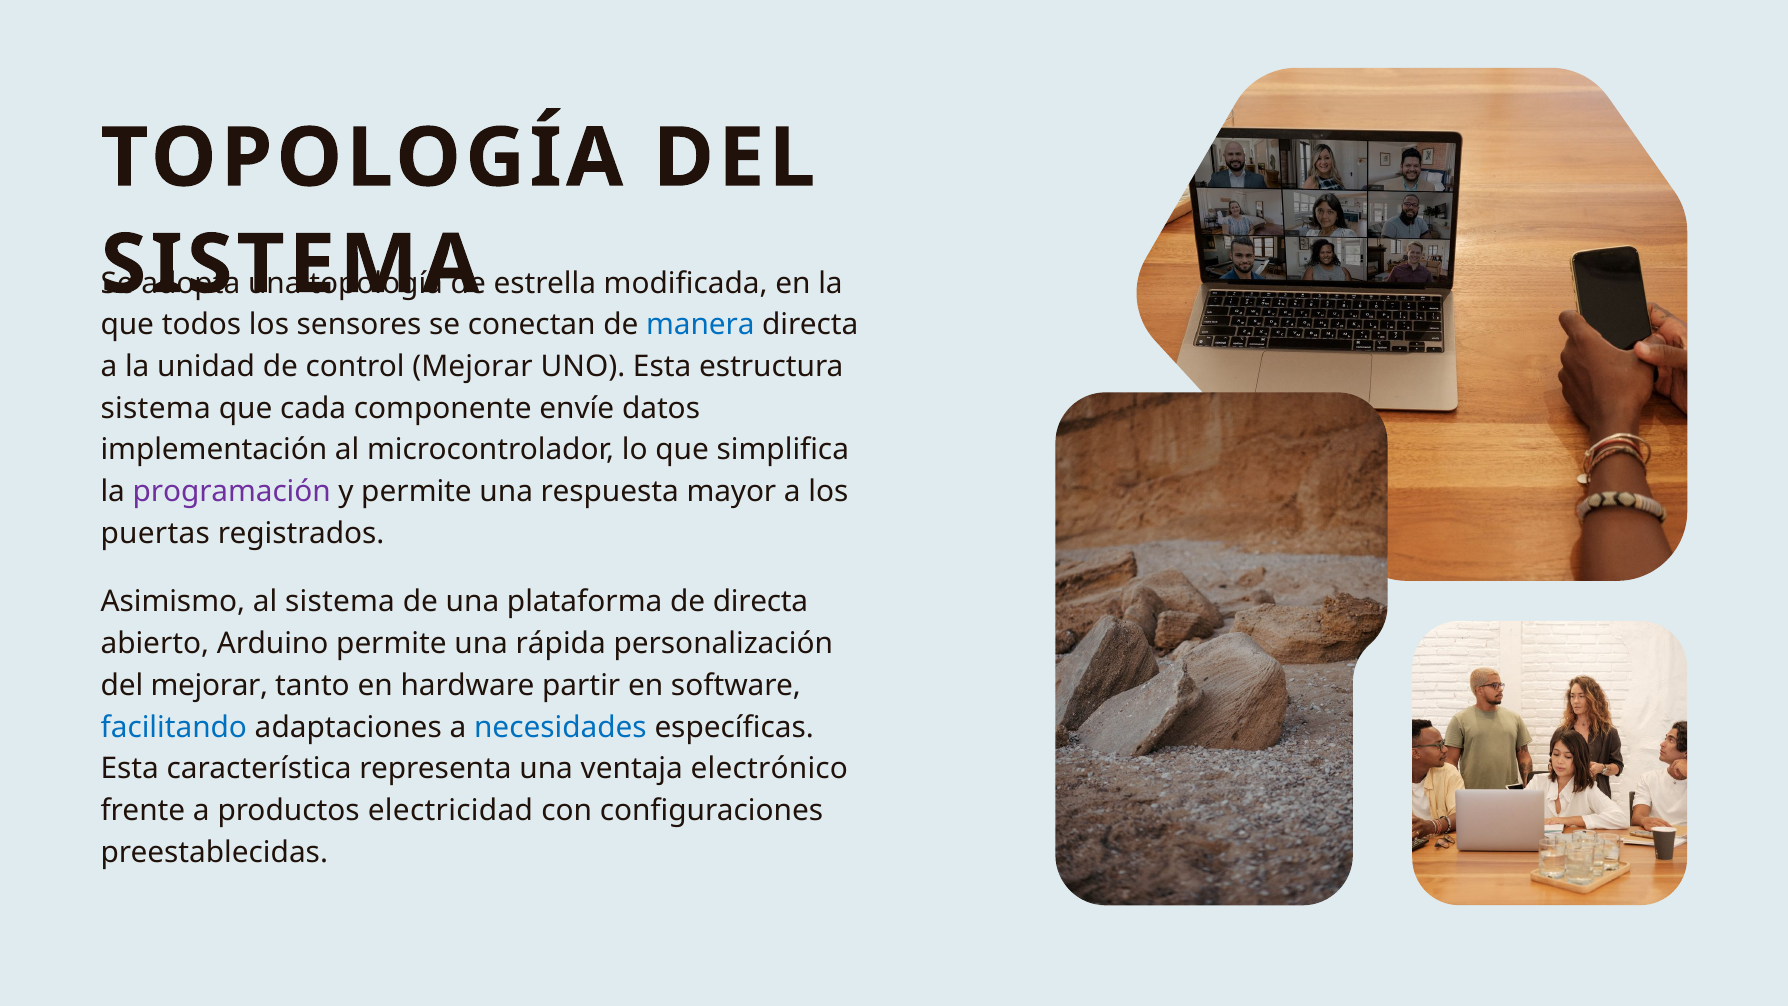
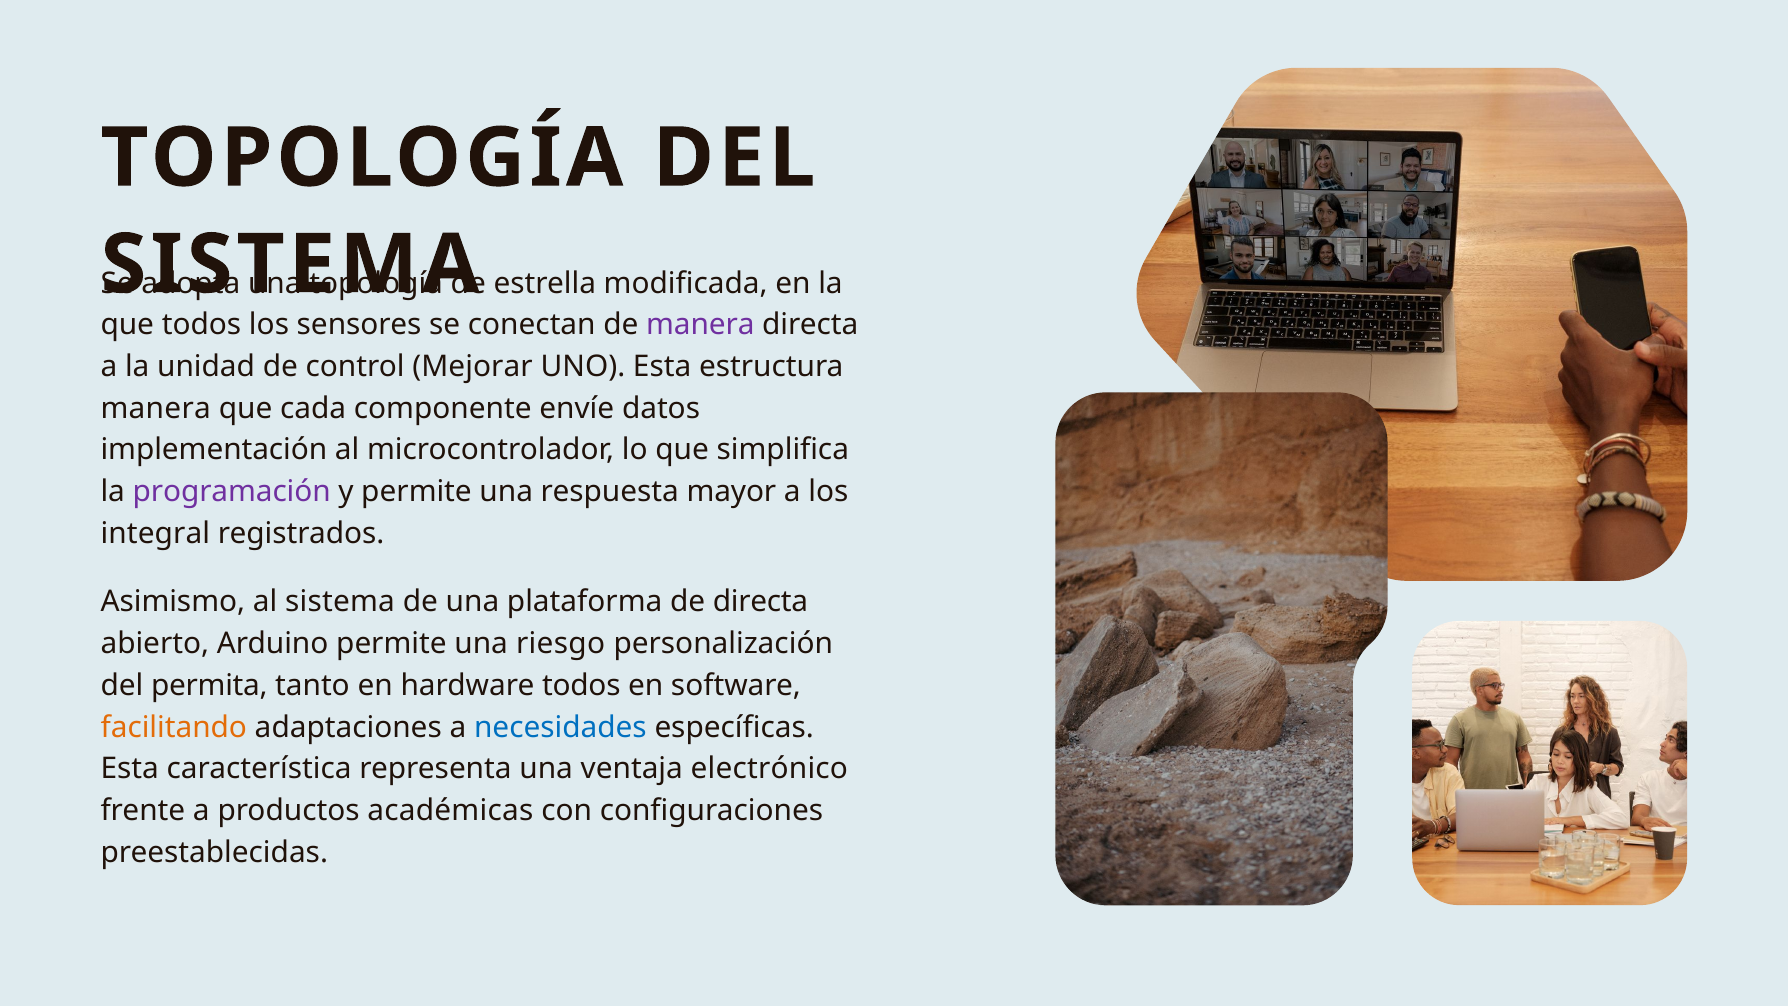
manera colour: blue -> purple (700, 325)
sistema: sistema -> manera (156, 408)
puertas: puertas -> integral (155, 533)
rápida: rápida -> riesgo (561, 644)
del mejorar: mejorar -> permita (209, 685)
hardware partir: partir -> todos (581, 685)
facilitando colour: blue -> orange (174, 727)
electricidad: electricidad -> académicas (450, 810)
